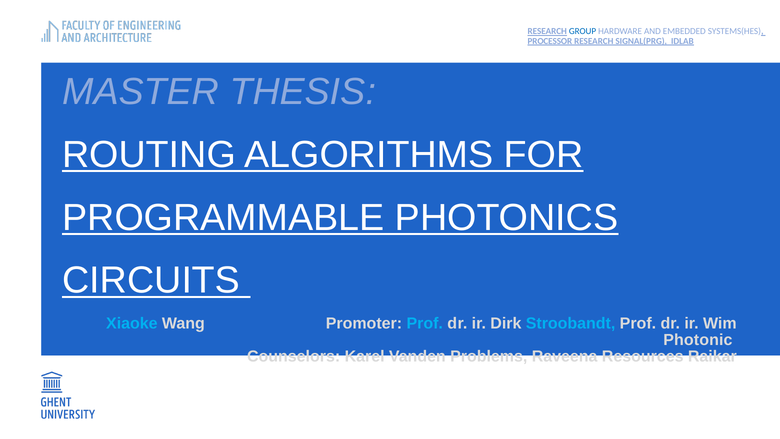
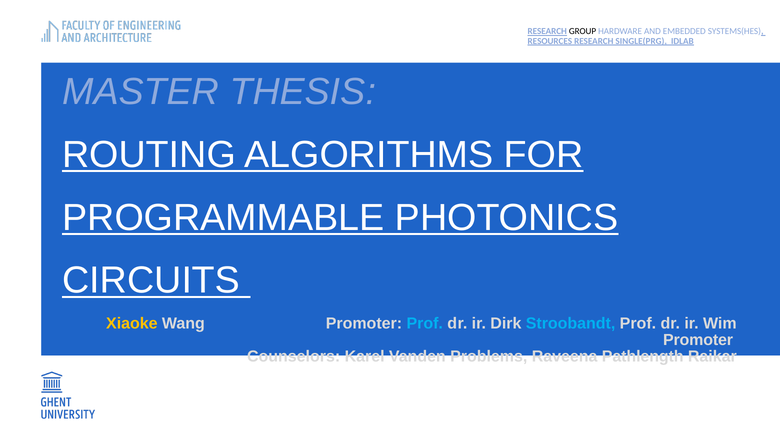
GROUP colour: blue -> black (583, 31)
PROCESSOR: PROCESSOR -> RESOURCES (550, 41)
SIGNAL(PRG: SIGNAL(PRG -> SINGLE(PRG (641, 41)
Xiaoke colour: light blue -> yellow (132, 323)
Photonic: Photonic -> Promoter (698, 340)
Resources: Resources -> Pathlength (643, 356)
